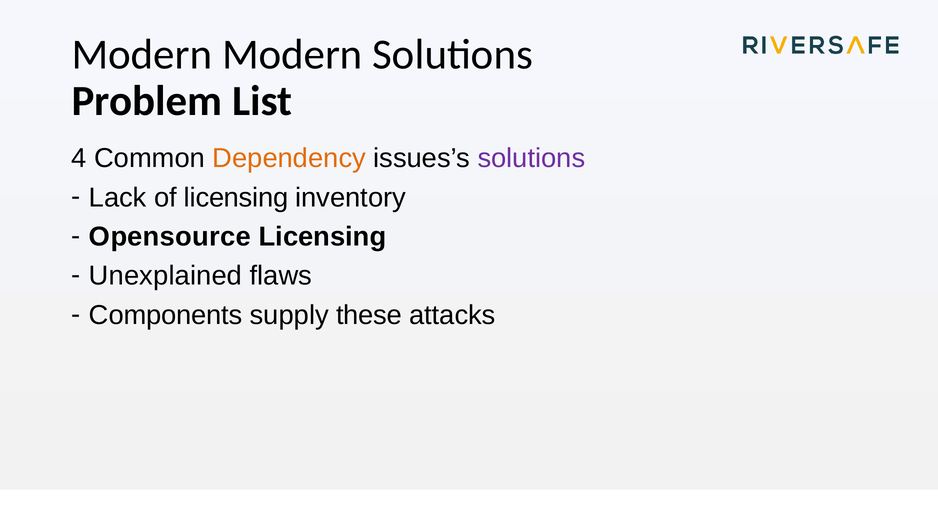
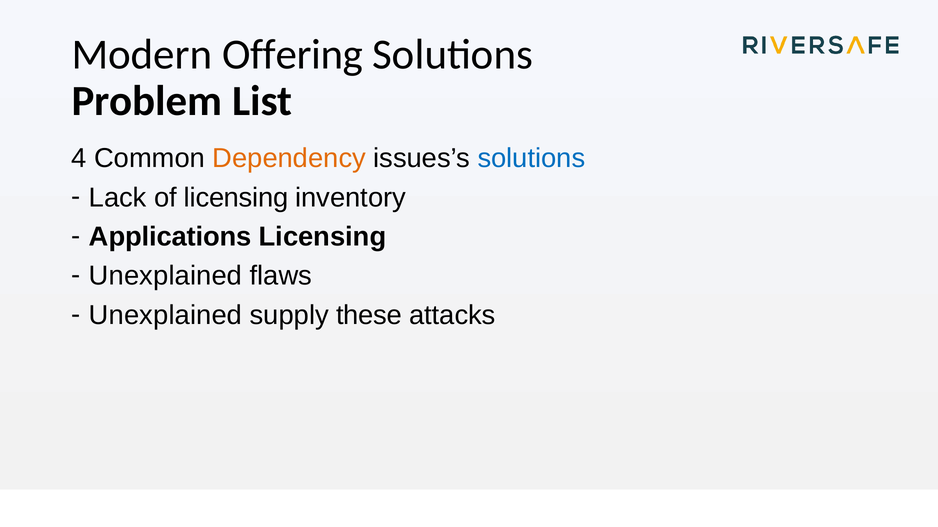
Modern Modern: Modern -> Offering (292, 55)
solutions colour: purple -> blue (531, 158)
Opensource: Opensource -> Applications (170, 237)
Components: Components -> Unexplained (166, 316)
